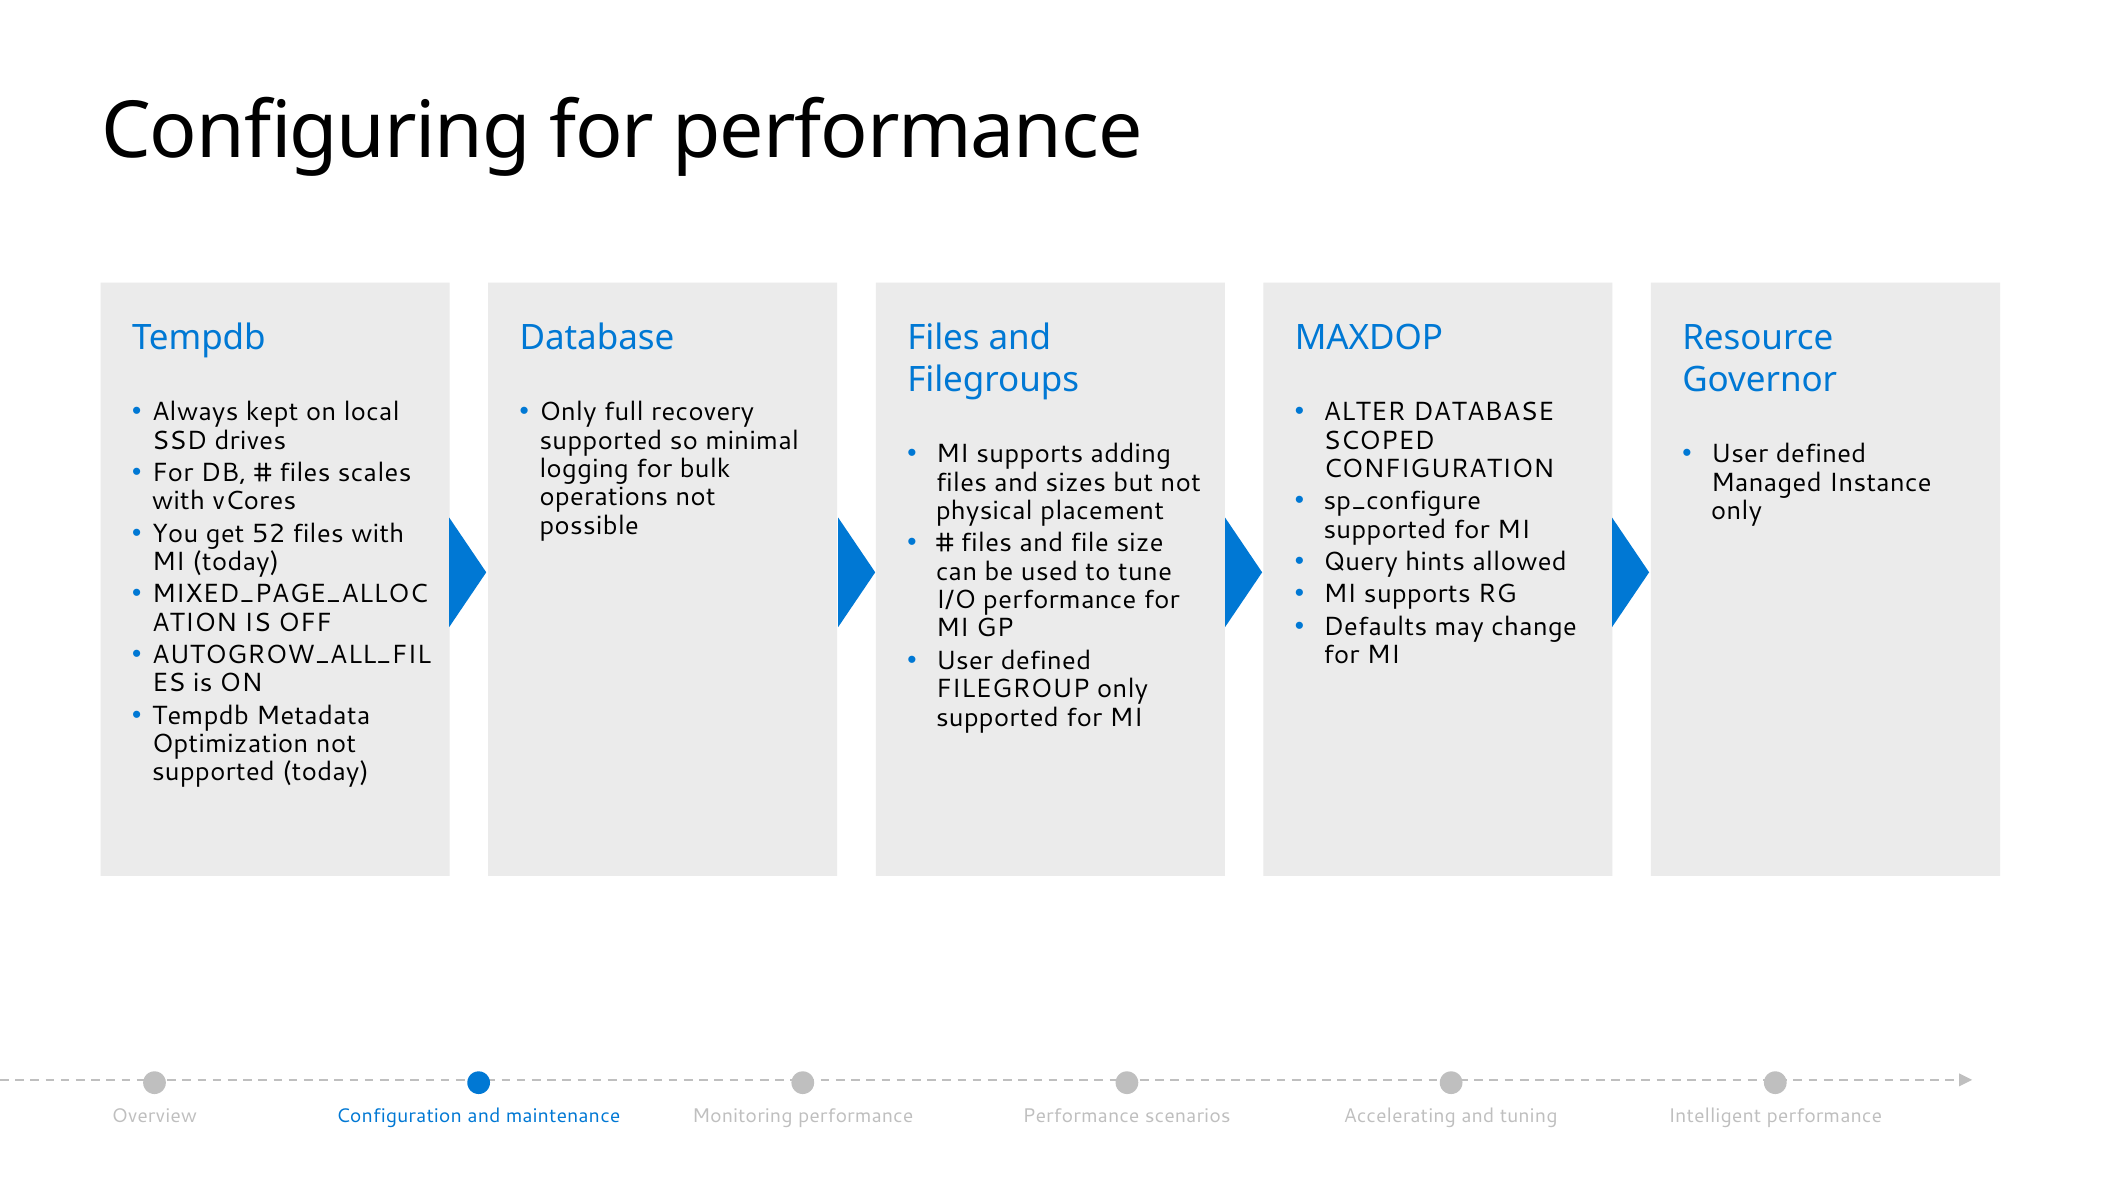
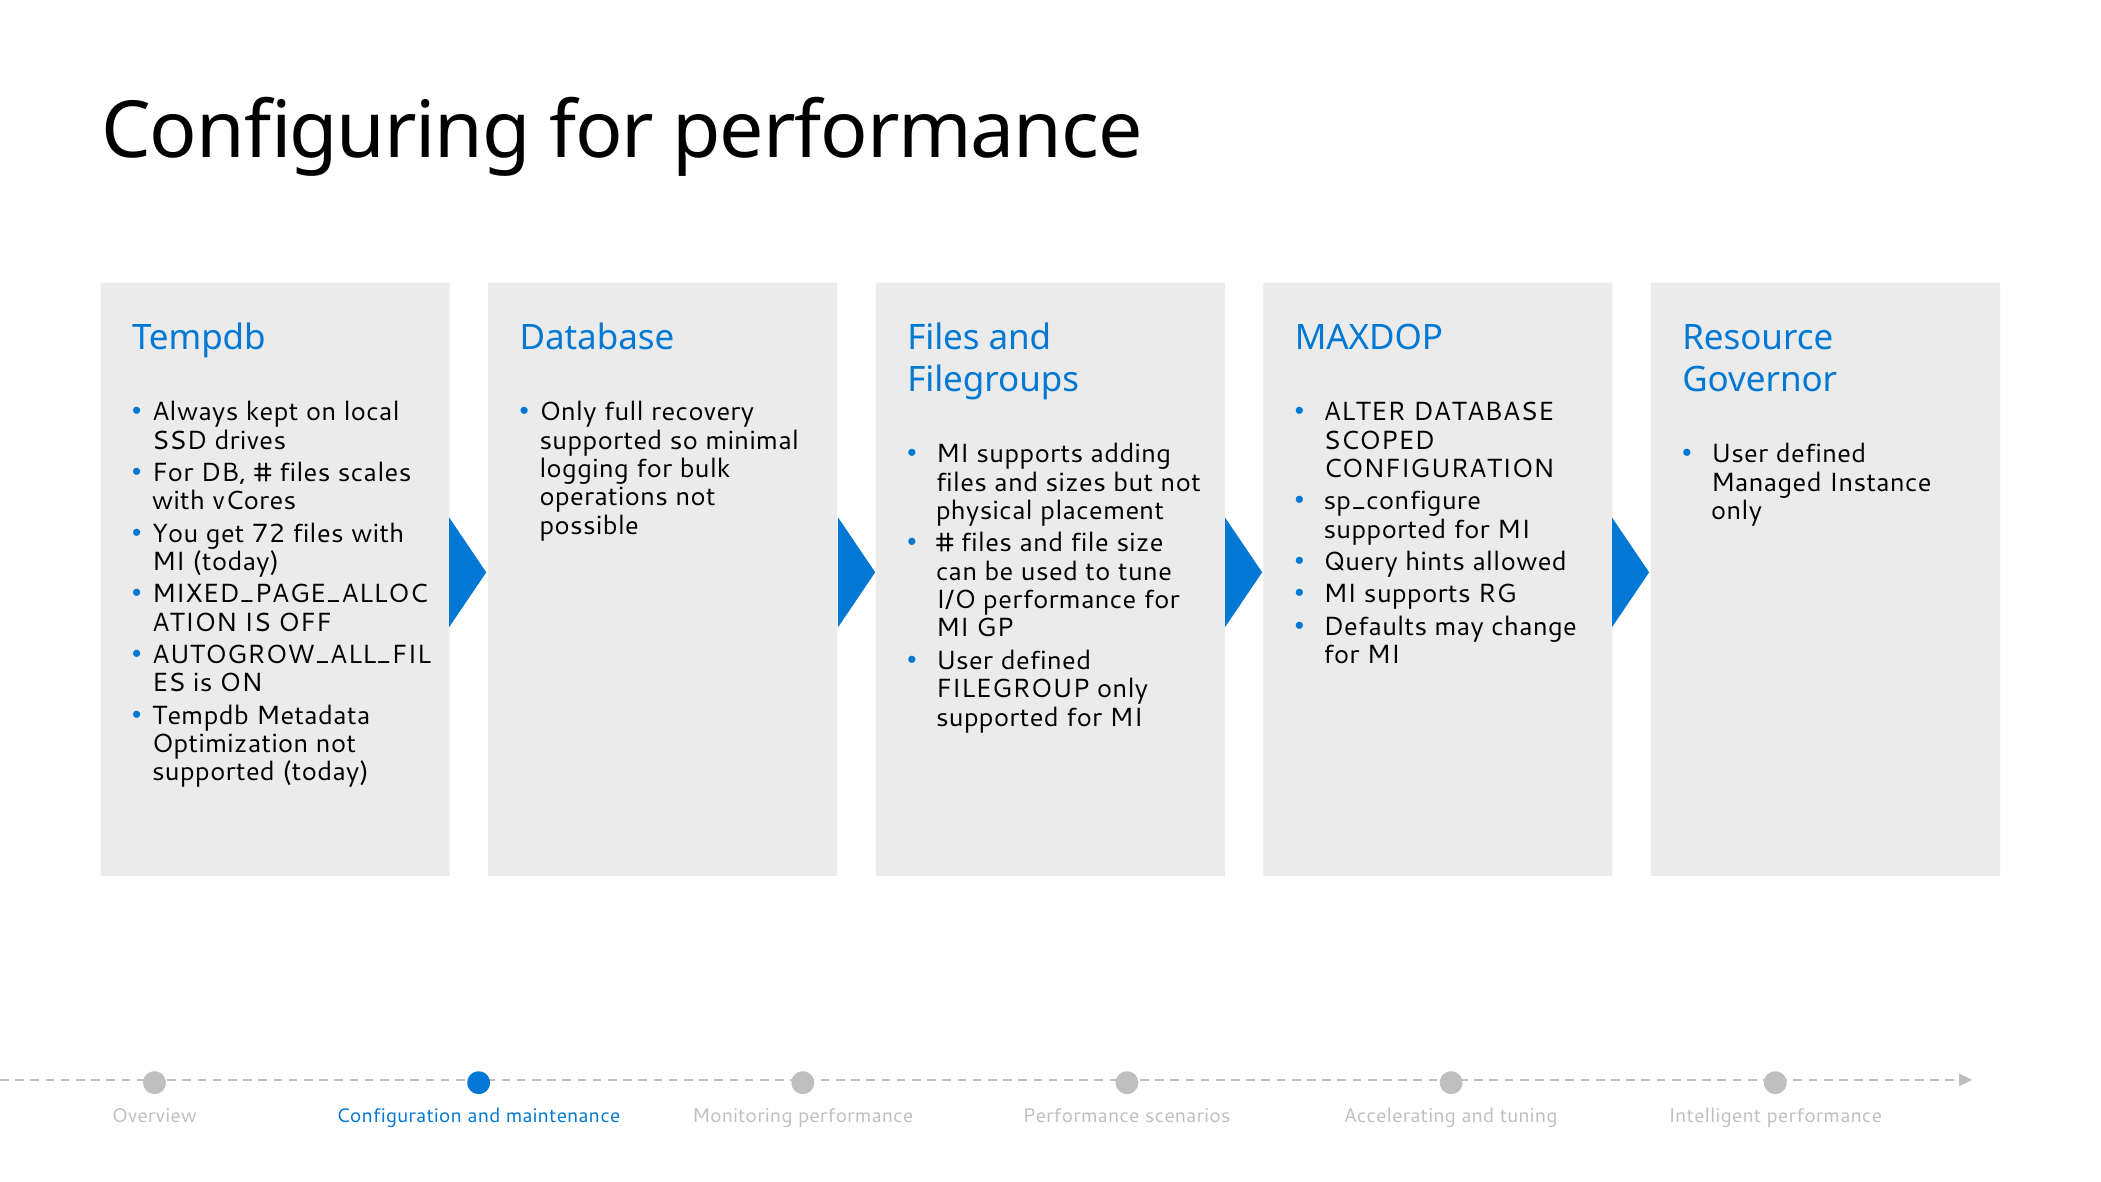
52: 52 -> 72 (269, 533)
